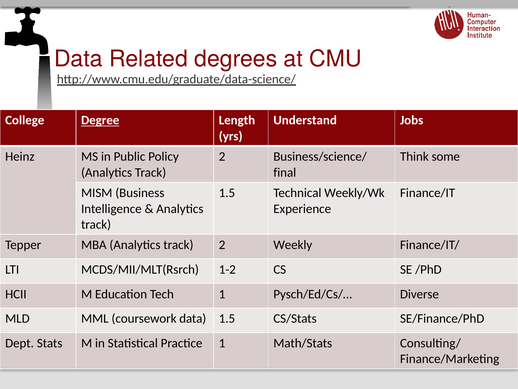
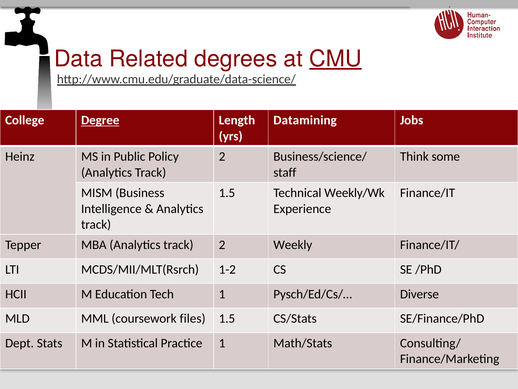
CMU underline: none -> present (335, 59)
Understand: Understand -> Datamining (305, 120)
final: final -> staff (285, 172)
coursework data: data -> files (193, 318)
